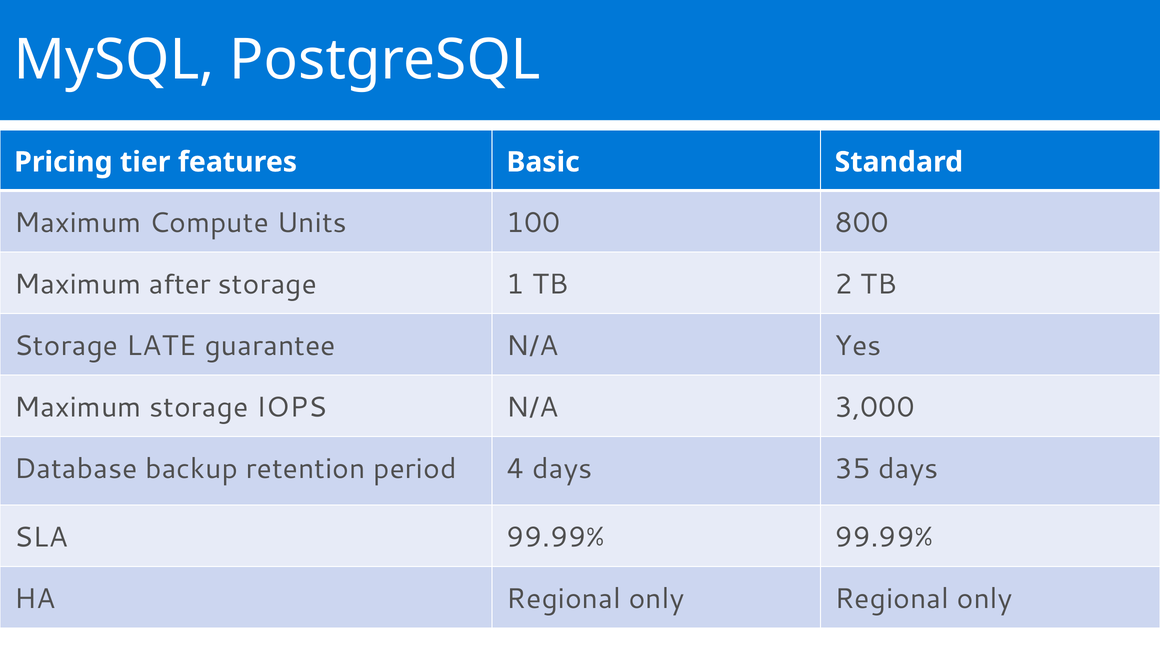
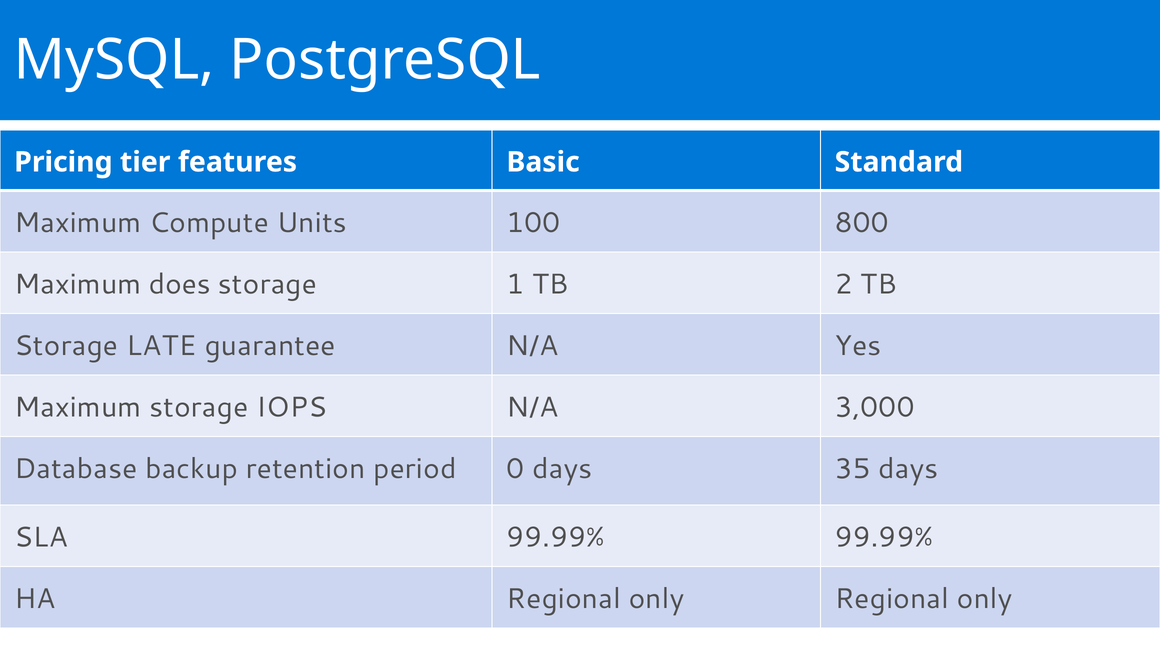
after: after -> does (180, 285)
4: 4 -> 0 (515, 469)
